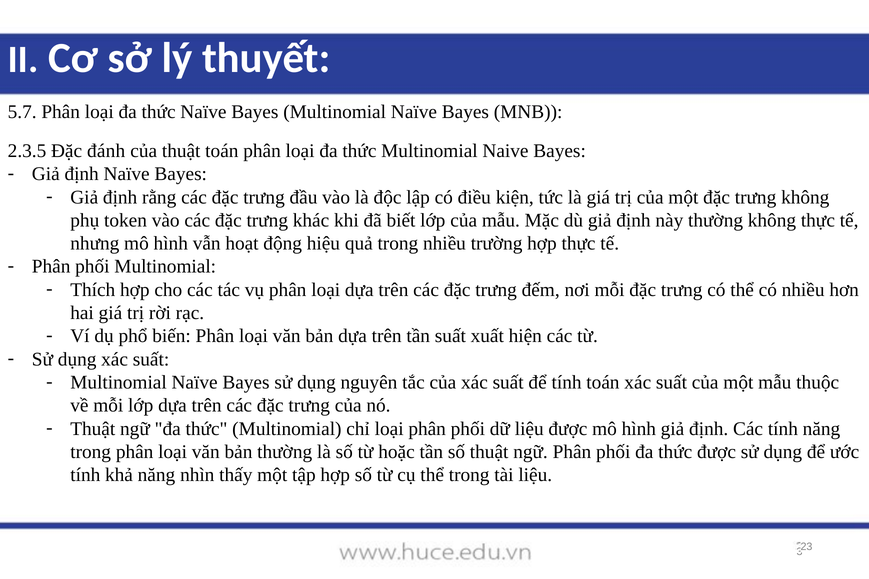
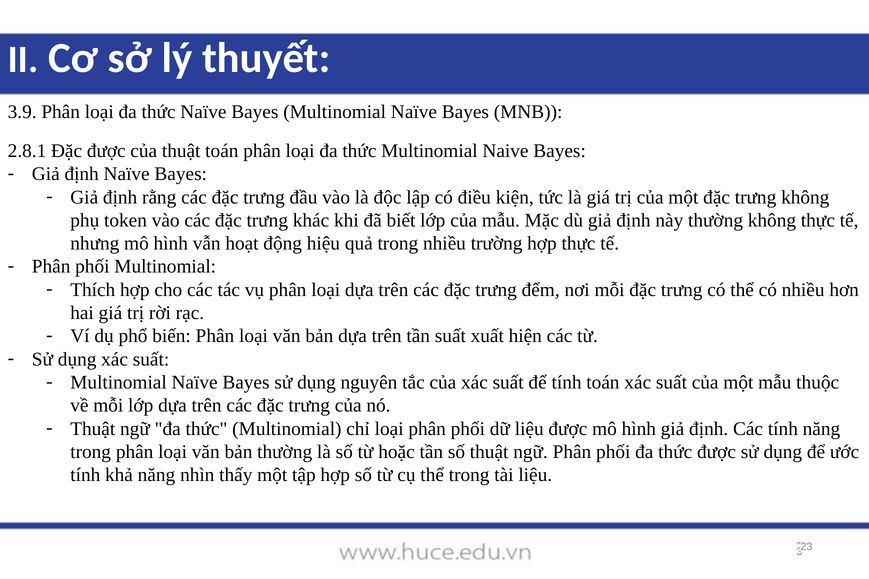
5.7: 5.7 -> 3.9 (22, 112)
2.3.5: 2.3.5 -> 2.8.1 (27, 151)
Đặc đánh: đánh -> được (106, 151)
